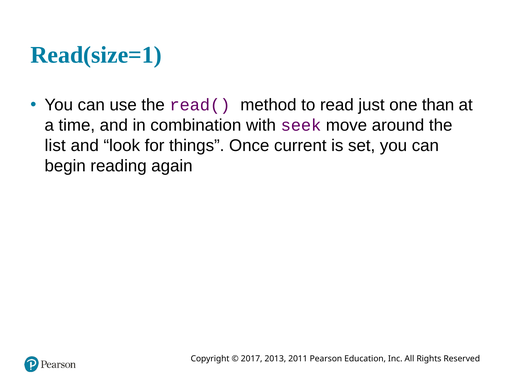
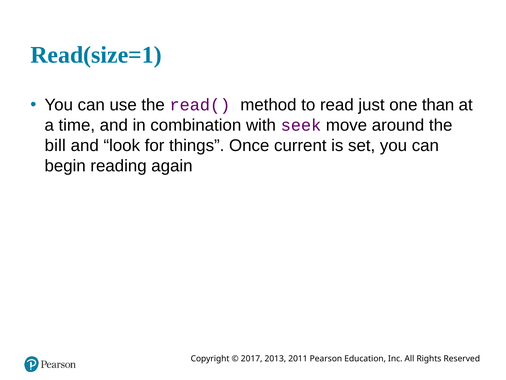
list: list -> bill (55, 145)
